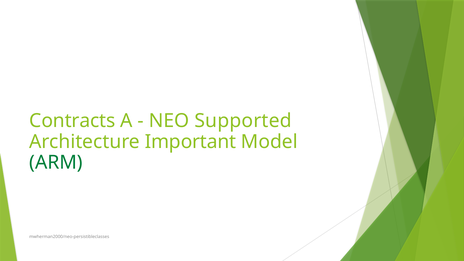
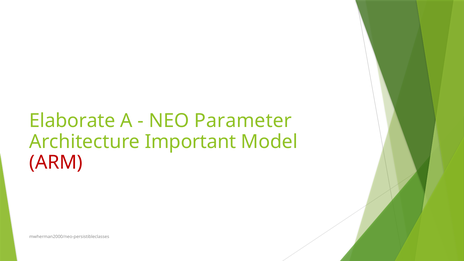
Contracts: Contracts -> Elaborate (72, 121)
Supported: Supported -> Parameter (243, 121)
ARM colour: green -> red (56, 163)
